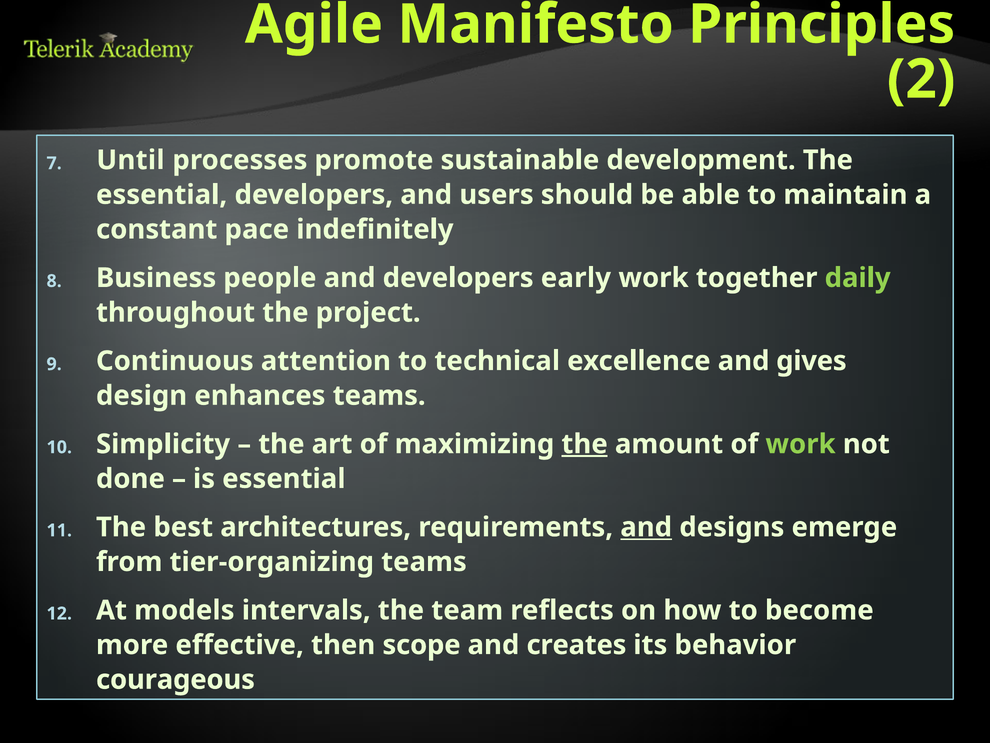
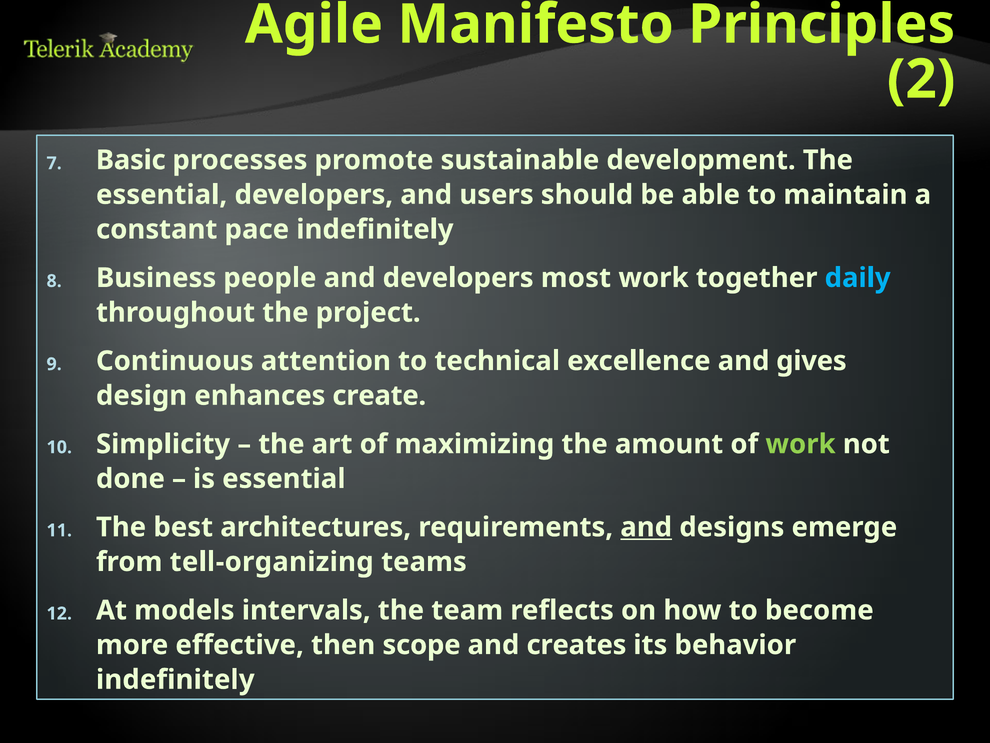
Until: Until -> Basic (131, 160)
early: early -> most (576, 278)
daily colour: light green -> light blue (858, 278)
enhances teams: teams -> create (379, 395)
the underline: present -> none (585, 444)
tier-organizing: tier-organizing -> tell-organizing (272, 562)
courageous: courageous -> indefinitely (175, 679)
